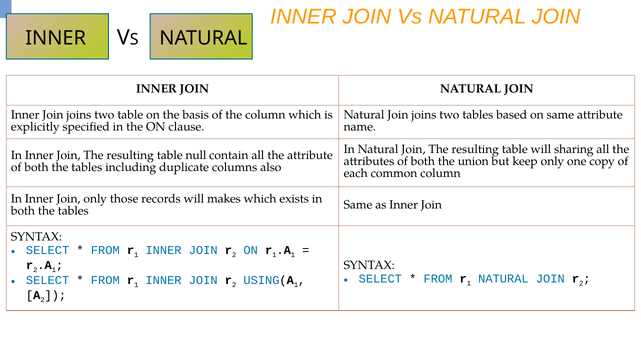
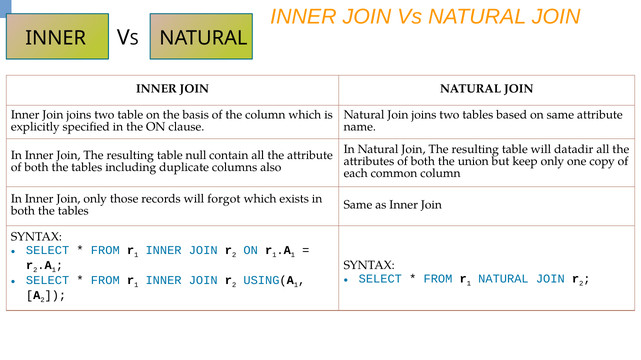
sharing: sharing -> datadir (574, 149)
makes: makes -> forgot (224, 199)
